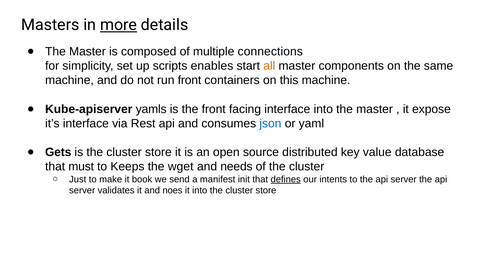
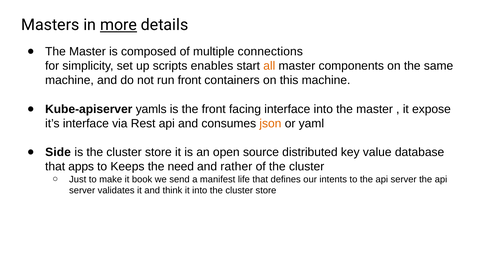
json colour: blue -> orange (270, 123)
Gets: Gets -> Side (58, 152)
must: must -> apps (81, 167)
wget: wget -> need (181, 167)
needs: needs -> rather (236, 167)
init: init -> life (244, 179)
defines underline: present -> none (286, 179)
noes: noes -> think (172, 191)
